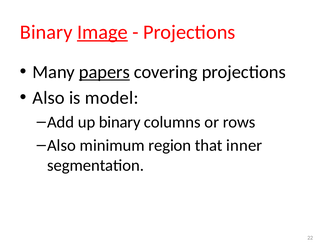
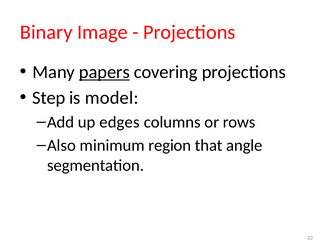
Image underline: present -> none (102, 32)
Also: Also -> Step (49, 98)
up binary: binary -> edges (120, 122)
inner: inner -> angle (244, 146)
